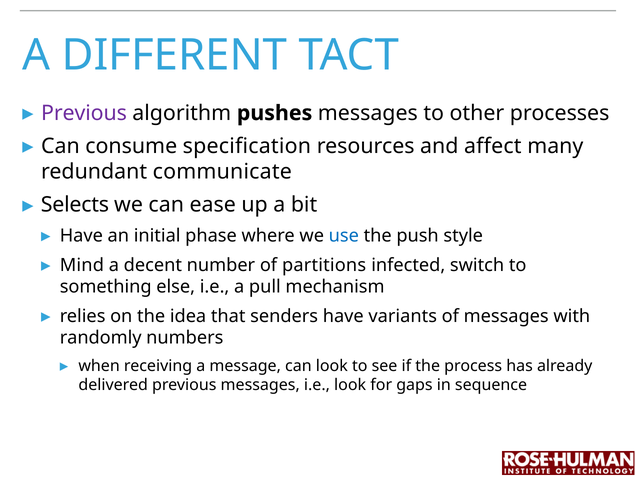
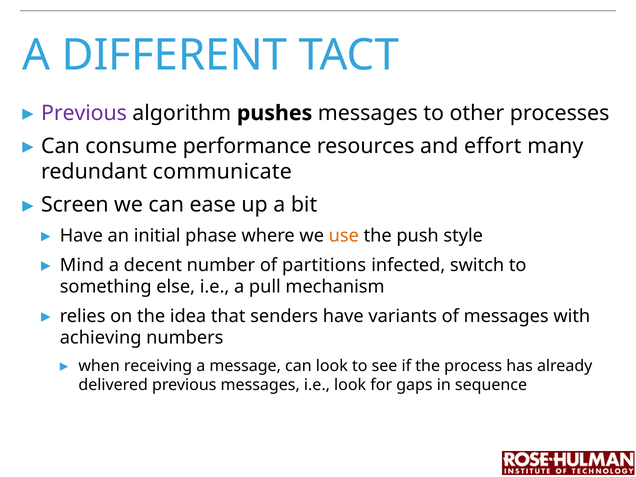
specification: specification -> performance (247, 146)
affect: affect -> effort (493, 146)
Selects: Selects -> Screen (75, 205)
use colour: blue -> orange (344, 236)
randomly: randomly -> achieving (101, 338)
